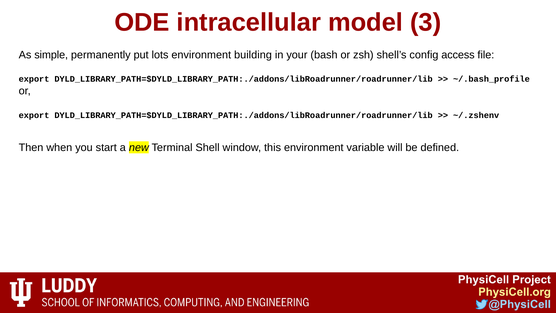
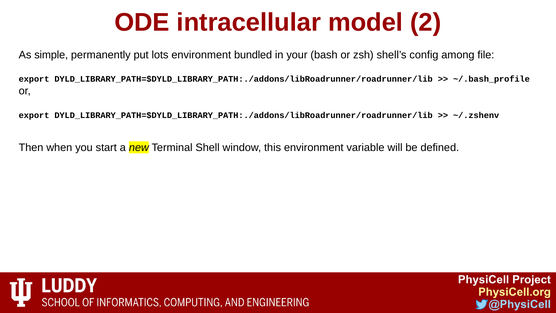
3: 3 -> 2 (426, 22)
building: building -> bundled (253, 55)
access: access -> among (458, 55)
